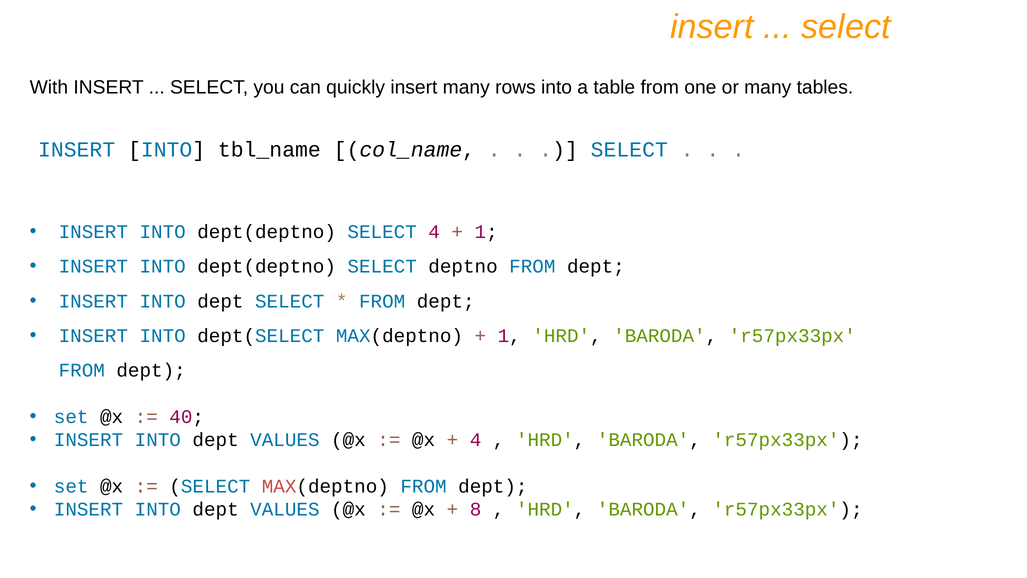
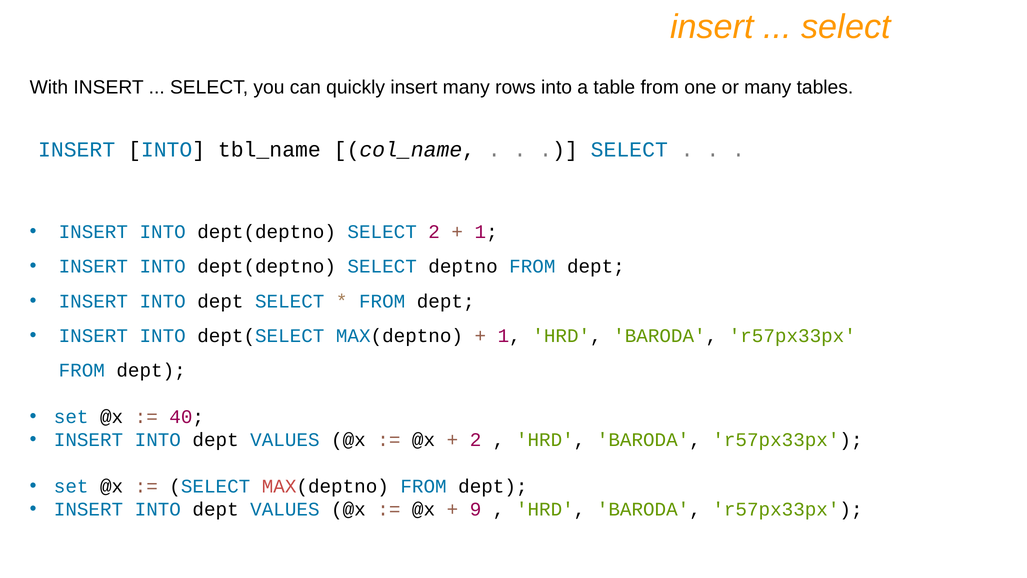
SELECT 4: 4 -> 2 (434, 232)
4: 4 -> 2 (476, 440)
8: 8 -> 9 (476, 509)
